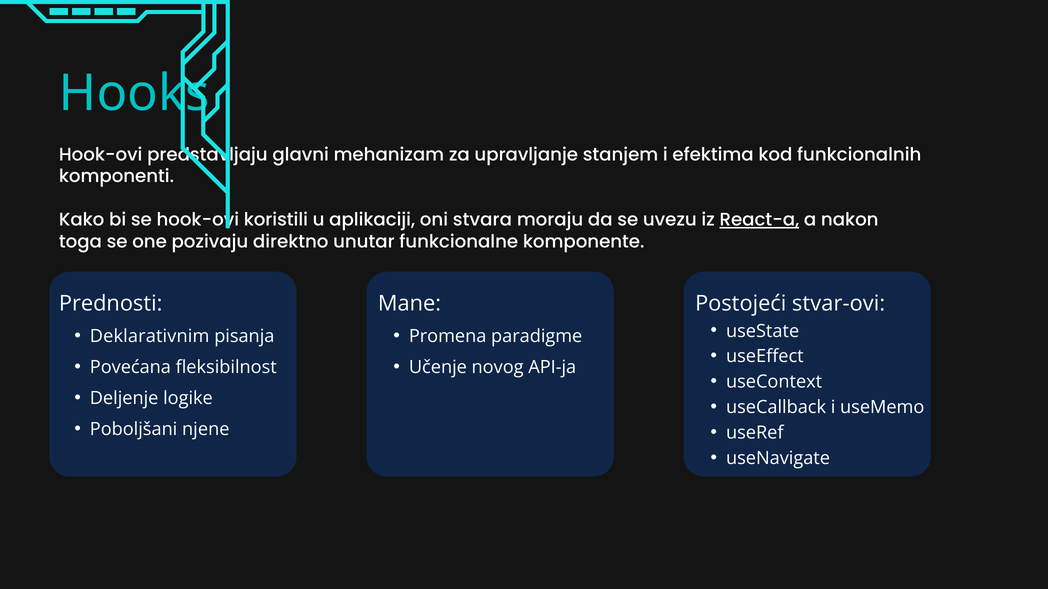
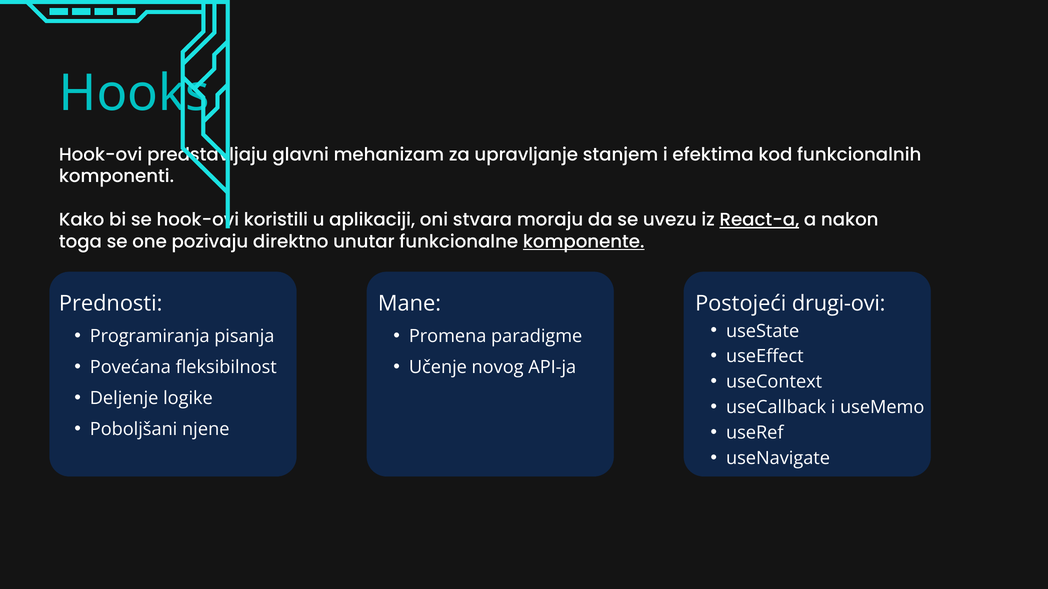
komponente underline: none -> present (584, 242)
stvar-ovi: stvar-ovi -> drugi-ovi (839, 304)
Deklarativnim: Deklarativnim -> Programiranja (150, 337)
